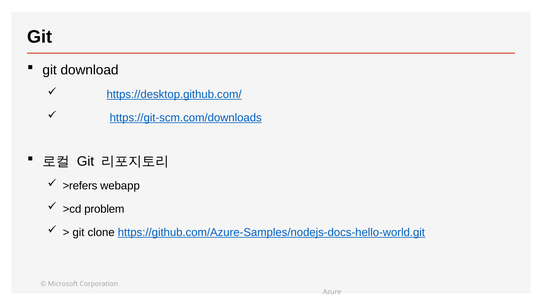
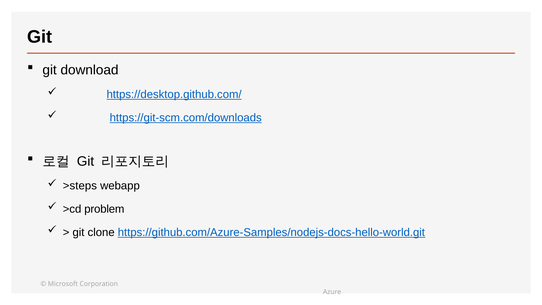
>refers: >refers -> >steps (80, 186)
